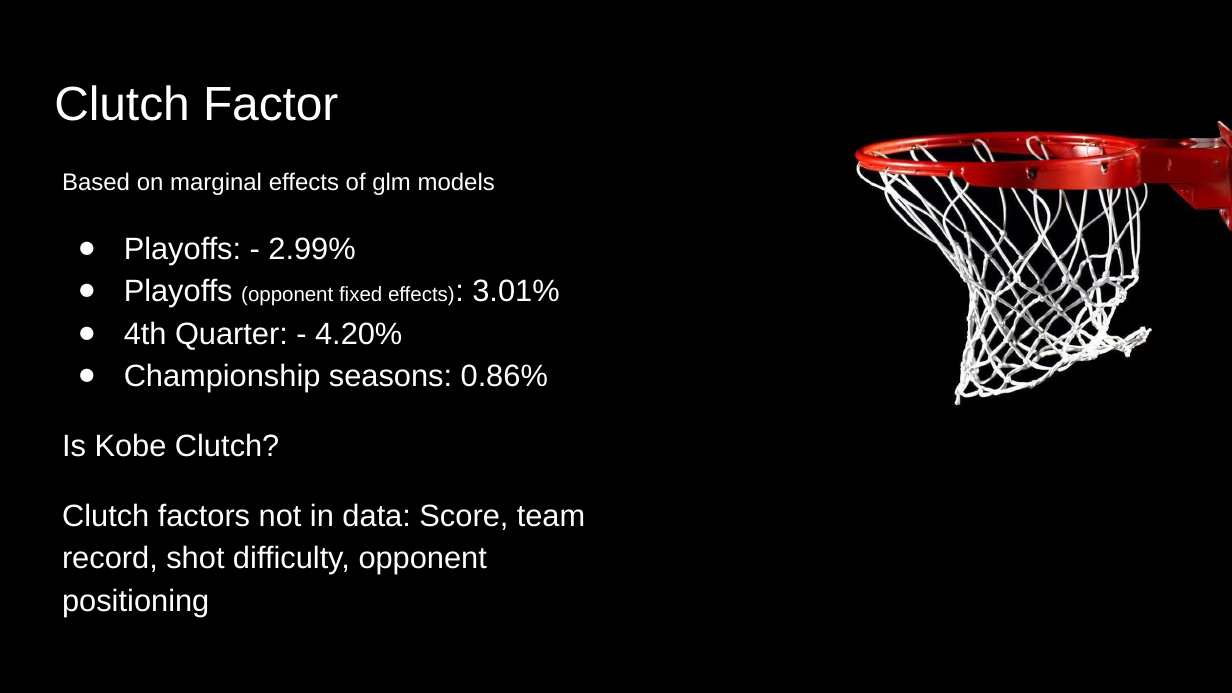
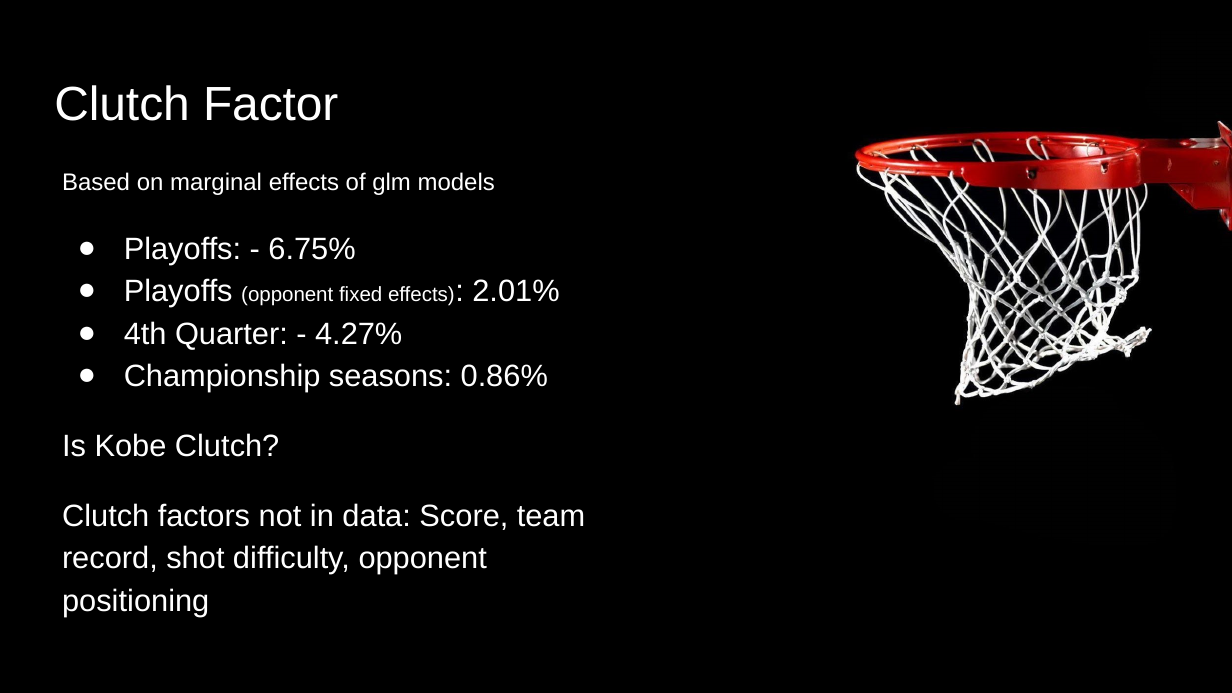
2.99%: 2.99% -> 6.75% (312, 249)
3.01%: 3.01% -> 2.01% (516, 291)
4.20%: 4.20% -> 4.27% (359, 334)
